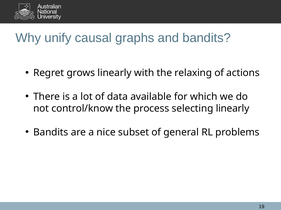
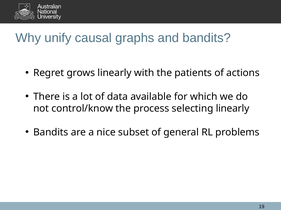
relaxing: relaxing -> patients (193, 73)
